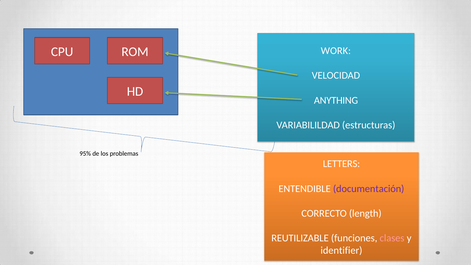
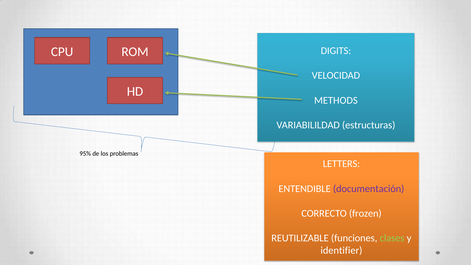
WORK: WORK -> DIGITS (336, 51)
ANYTHING: ANYTHING -> METHODS (336, 100)
length: length -> frozen (365, 213)
clases colour: pink -> light green (392, 238)
